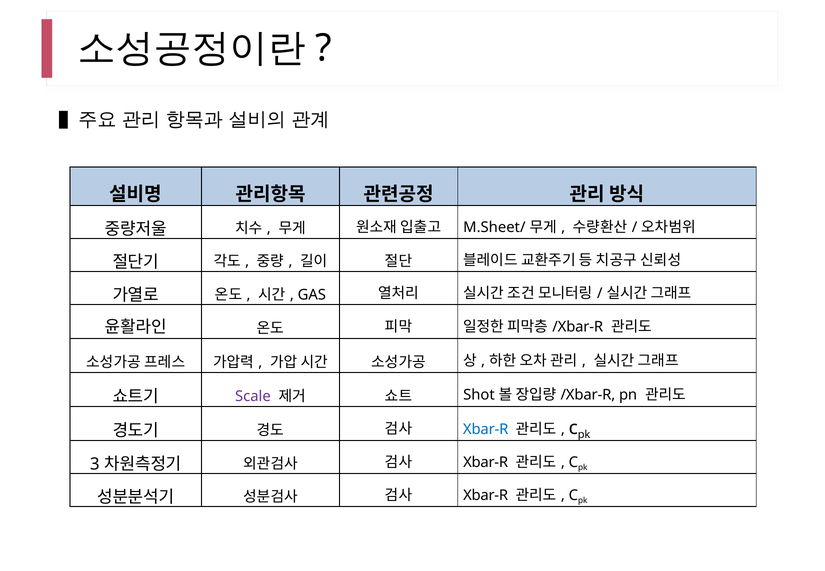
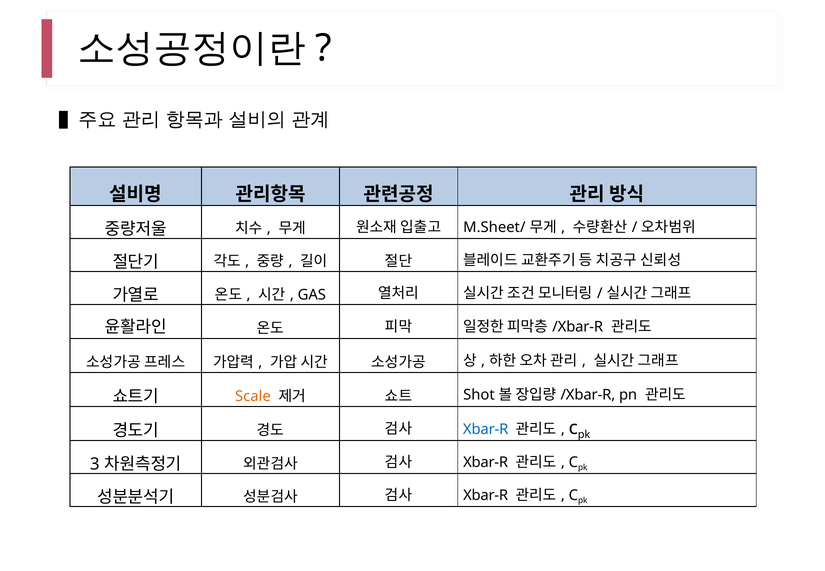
Scale colour: purple -> orange (253, 396)
